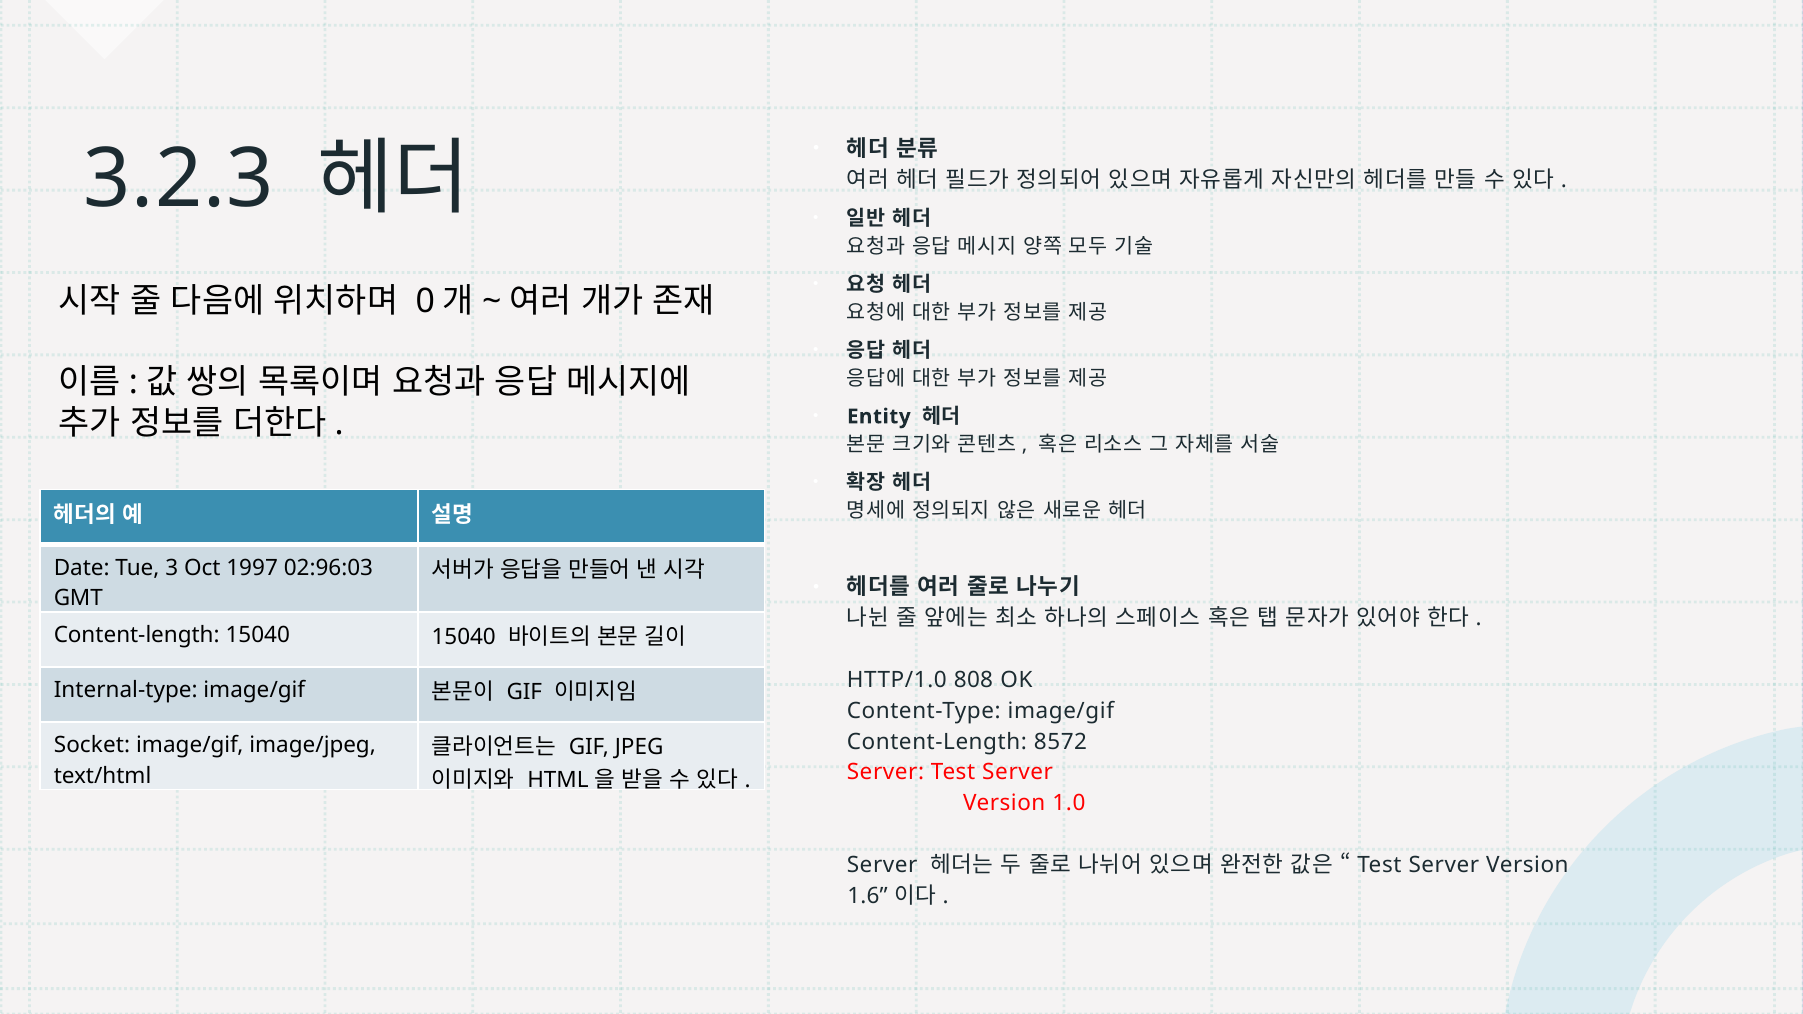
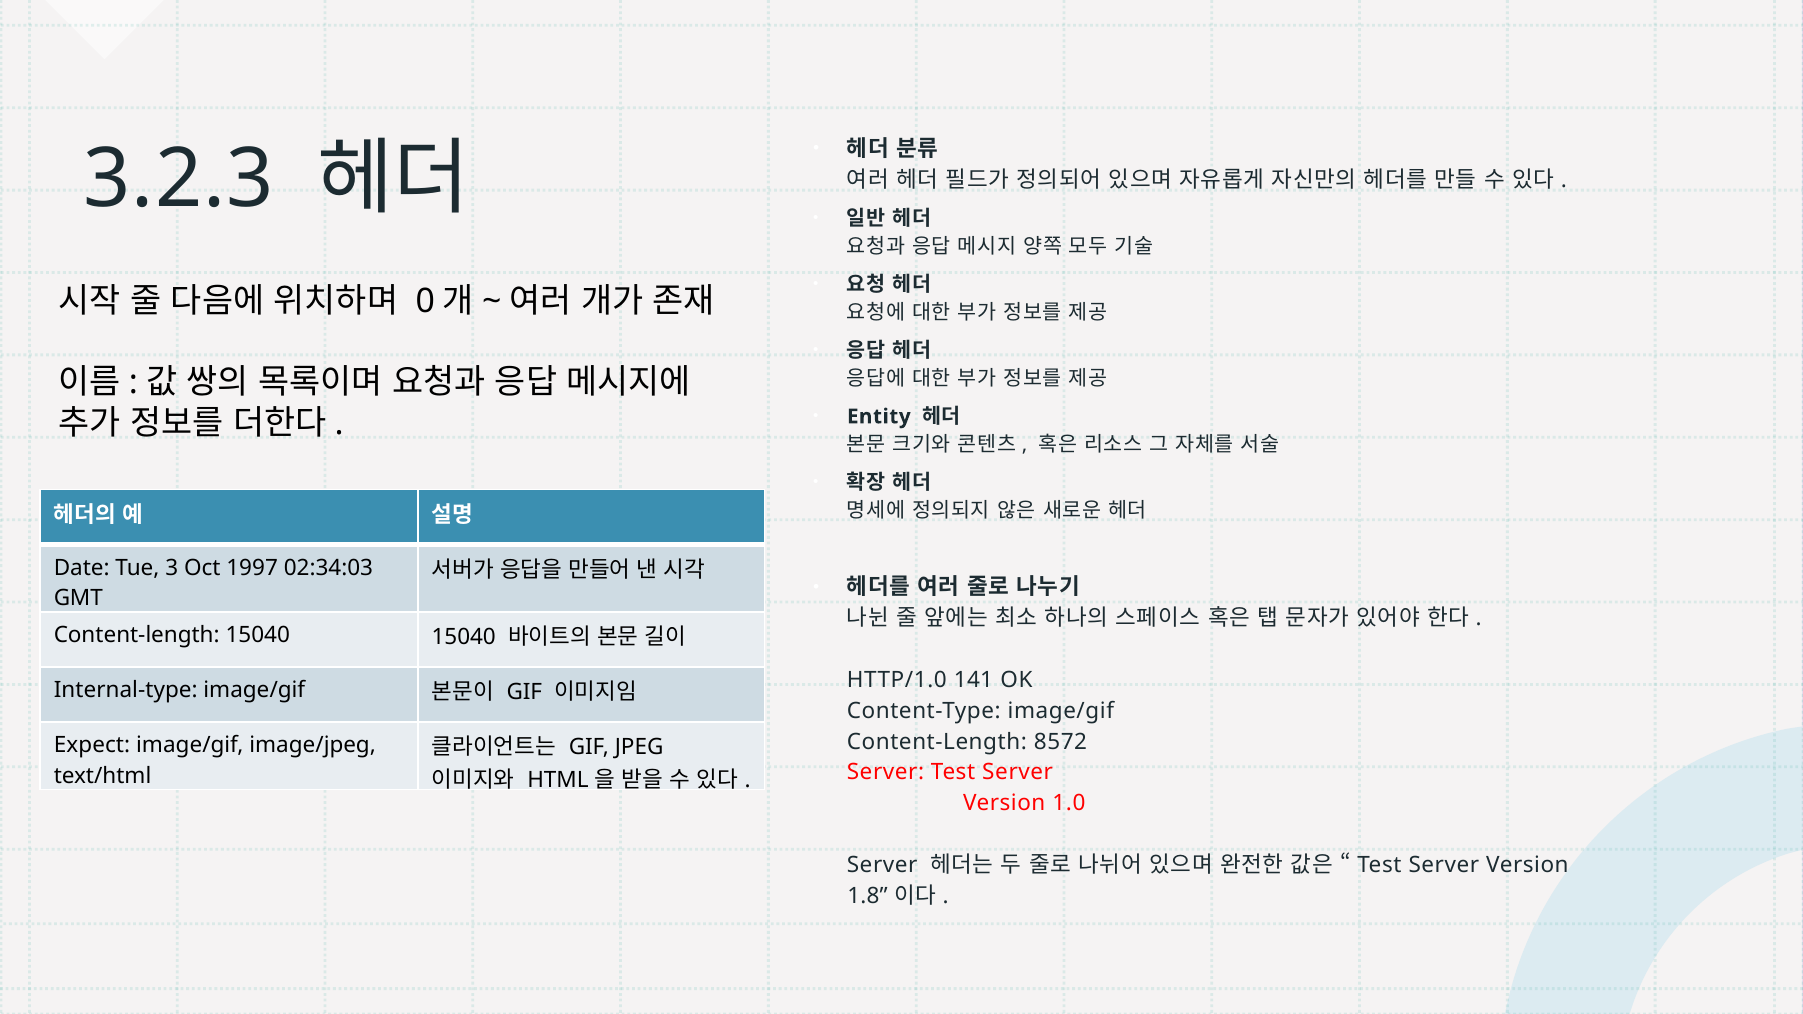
02:96:03: 02:96:03 -> 02:34:03 (328, 568)
808: 808 -> 141 (973, 680)
Socket: Socket -> Expect (92, 745)
1.6: 1.6 -> 1.8 (868, 896)
